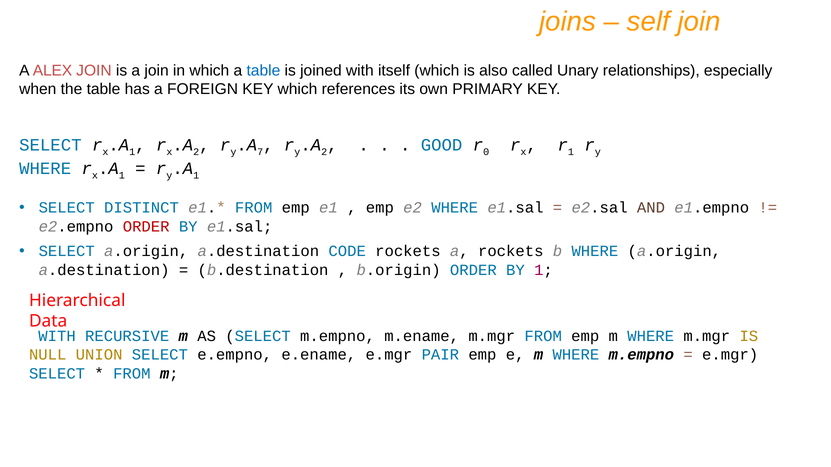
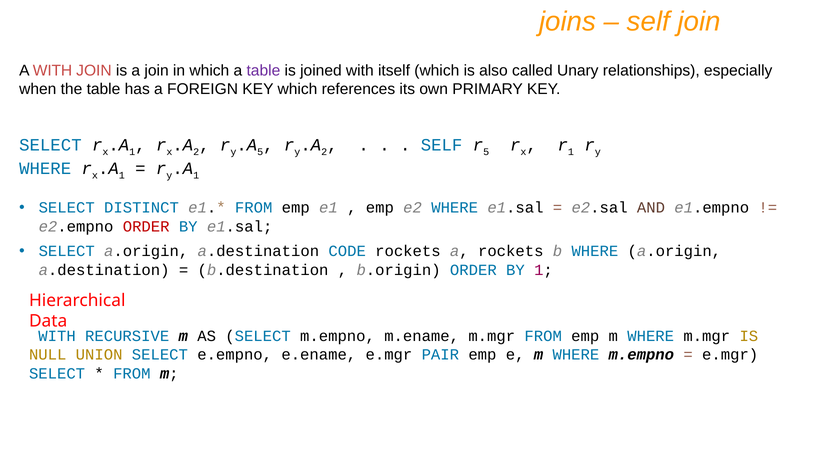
A ALEX: ALEX -> WITH (53, 71)
table colour: blue -> purple (263, 71)
7: 7 -> 5 (260, 152)
GOOD: GOOD -> SELF (442, 145)
0: 0 -> 5 (486, 152)
